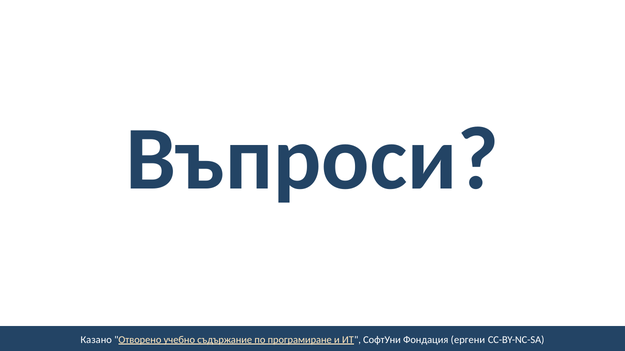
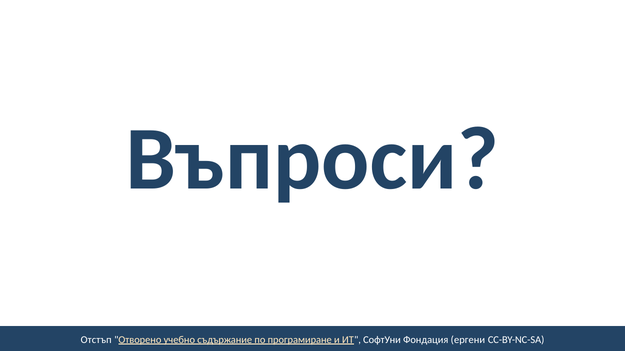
Казано: Казано -> Отстъп (96, 340)
